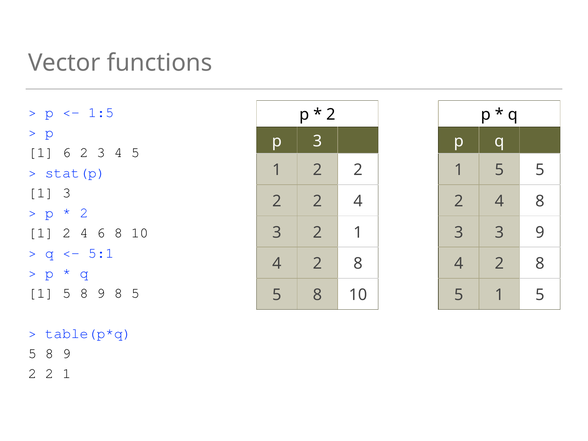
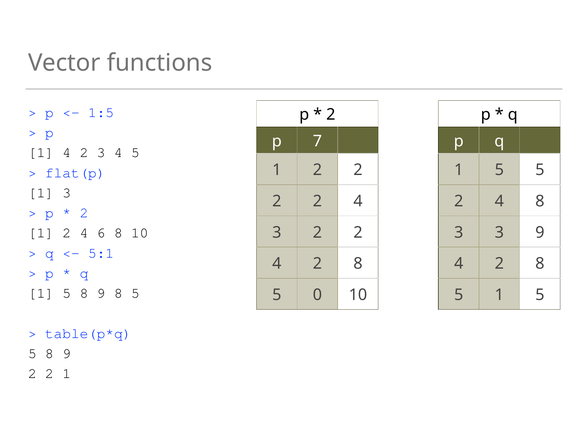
p 3: 3 -> 7 (317, 141)
1 6: 6 -> 4 (67, 153)
stat(p: stat(p -> flat(p (75, 173)
3 2 1: 1 -> 2 (358, 232)
8: 8 -> 0 (317, 295)
